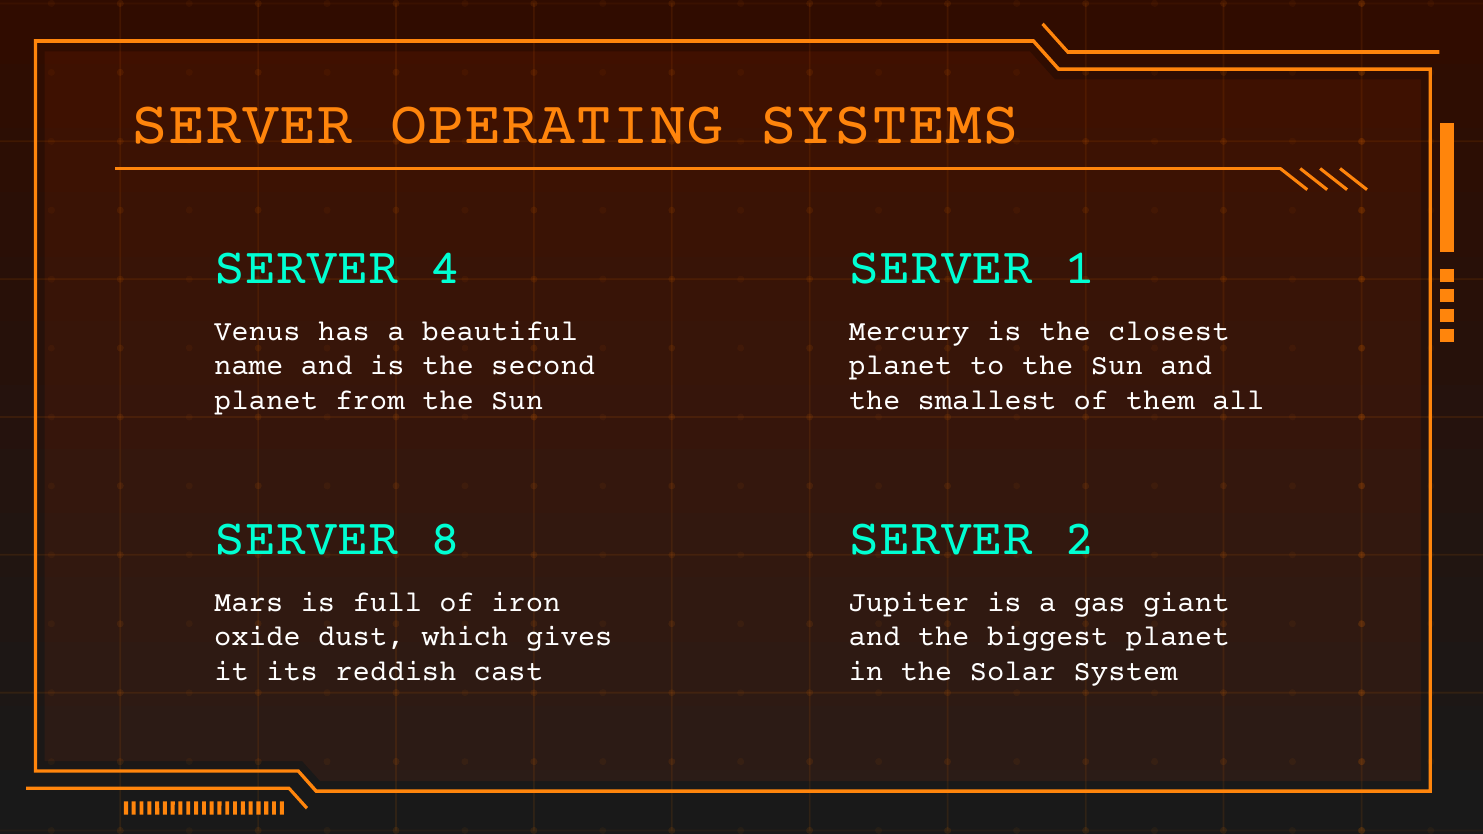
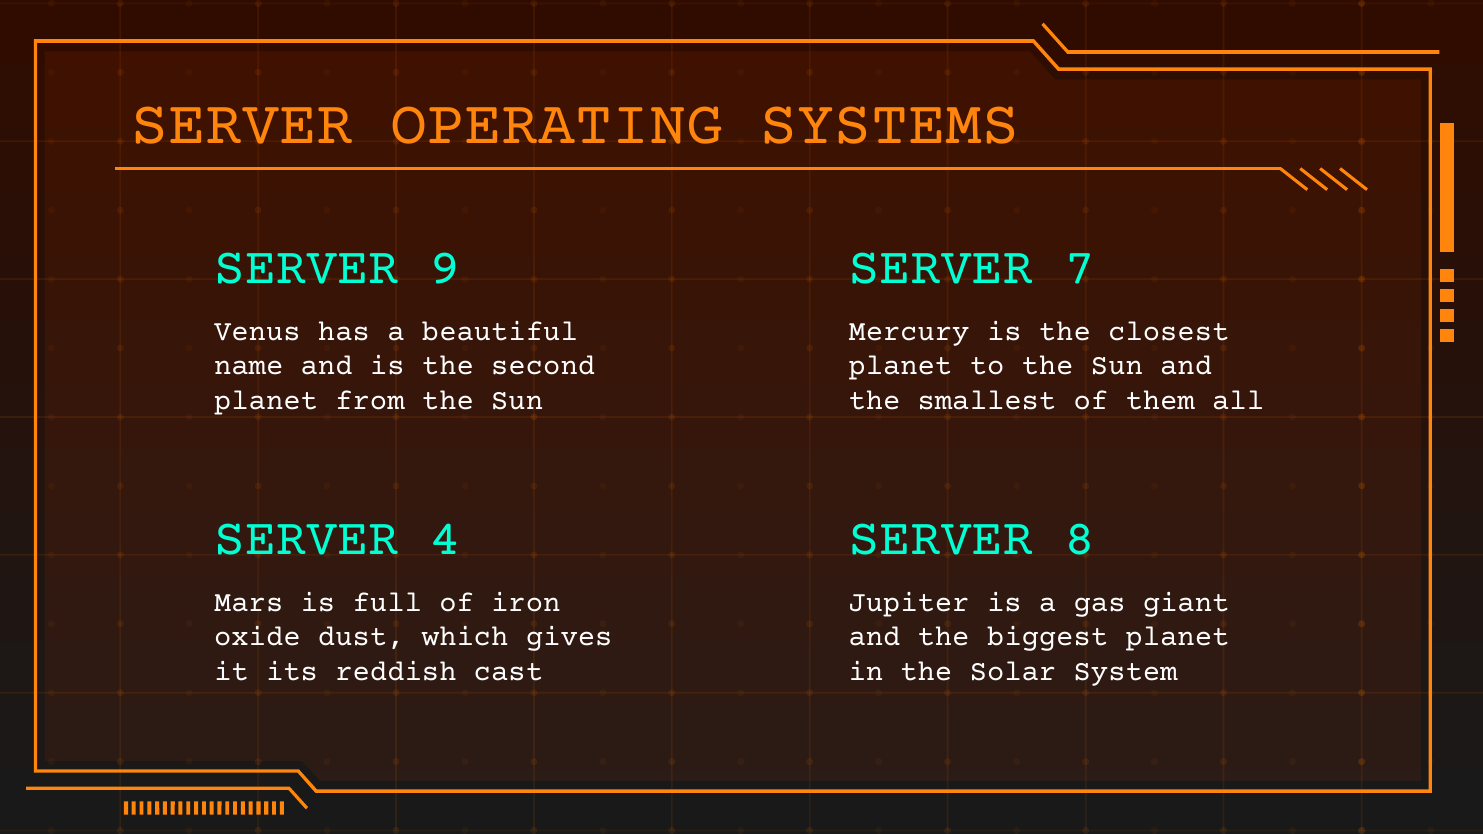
4: 4 -> 9 (445, 267)
1: 1 -> 7 (1080, 267)
8: 8 -> 4 (445, 538)
2: 2 -> 8 (1080, 538)
